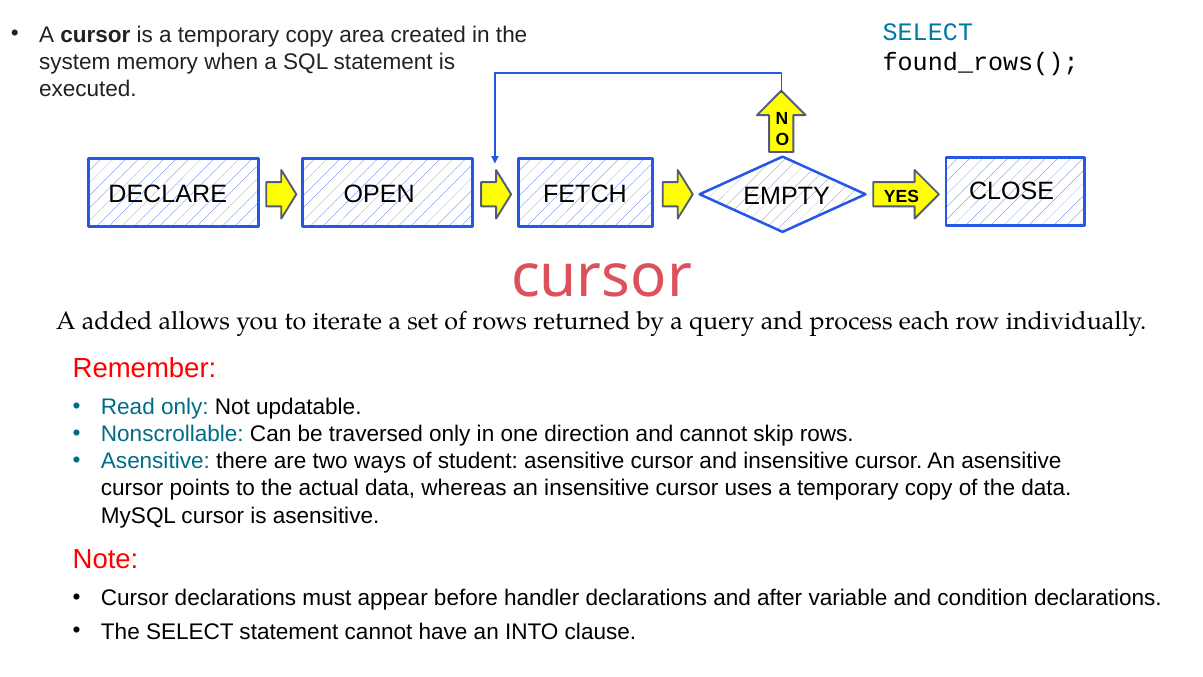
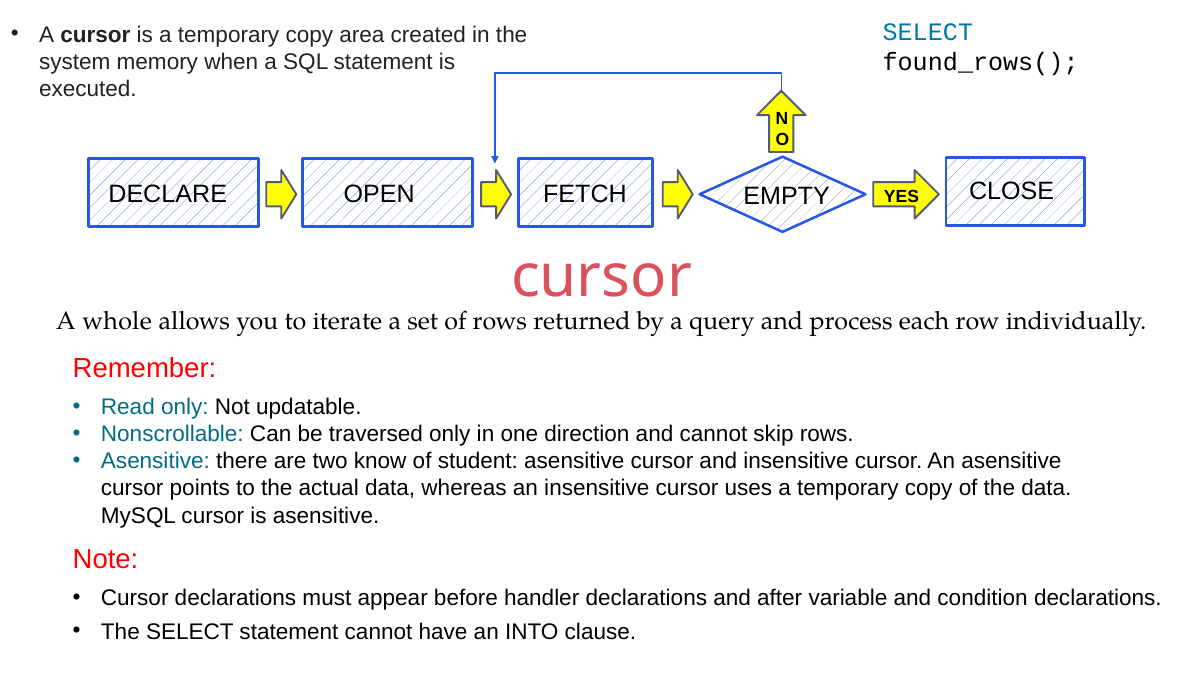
added: added -> whole (117, 321)
ways: ways -> know (380, 461)
